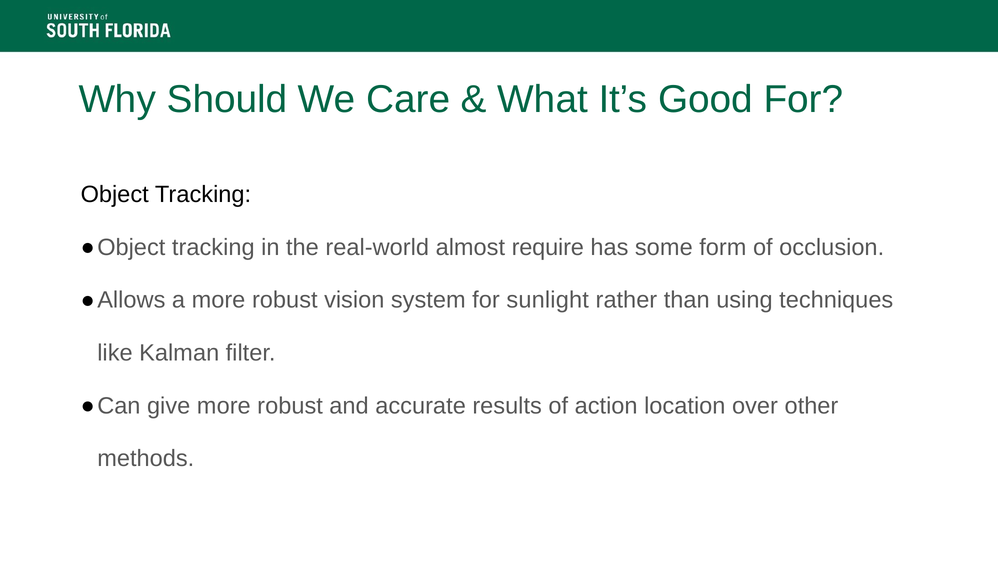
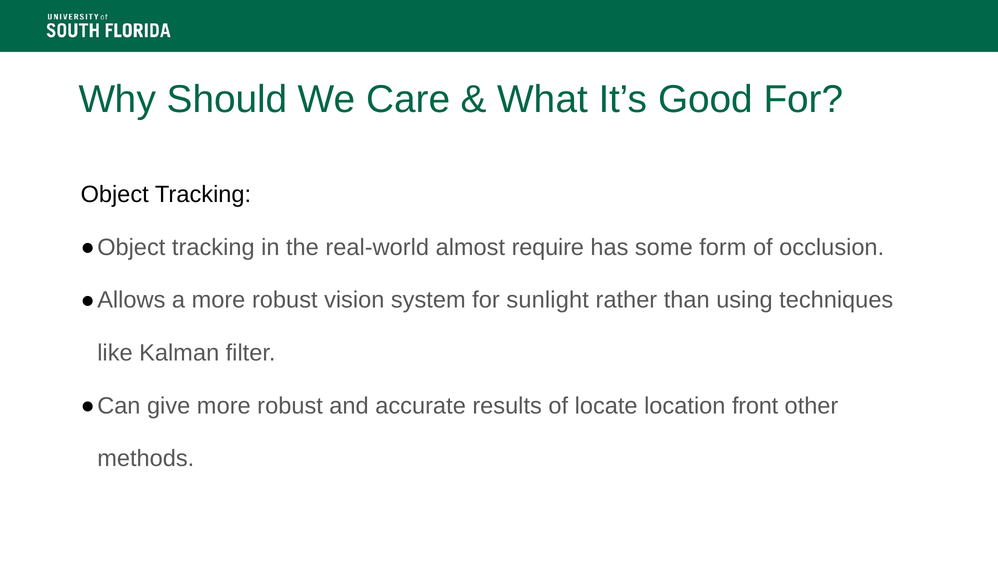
action: action -> locate (606, 406)
over: over -> front (755, 406)
